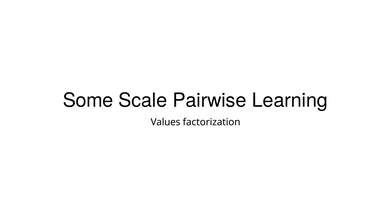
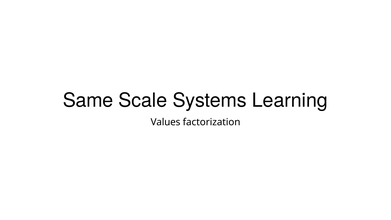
Some: Some -> Same (88, 100)
Pairwise: Pairwise -> Systems (210, 100)
